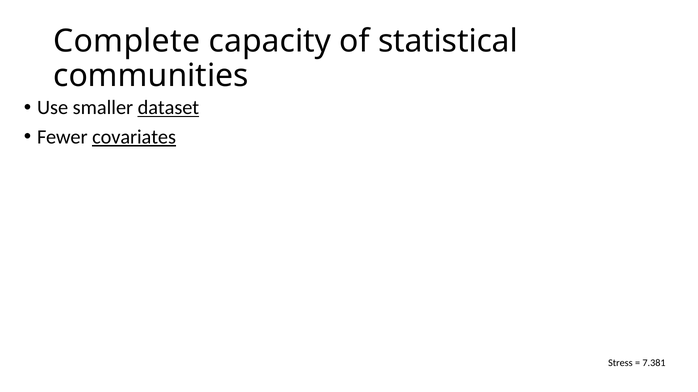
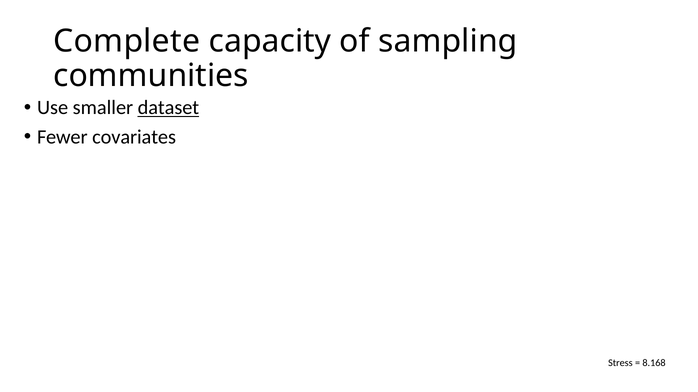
statistical: statistical -> sampling (448, 41)
covariates underline: present -> none (134, 137)
7.381: 7.381 -> 8.168 (654, 363)
